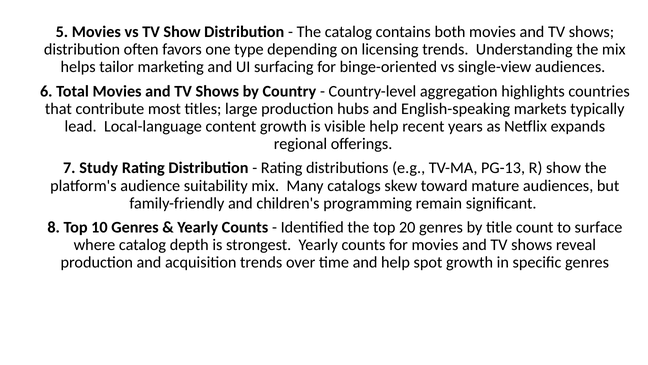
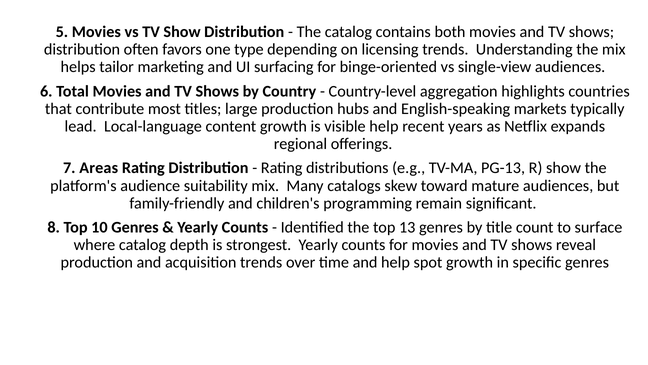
Study: Study -> Areas (99, 168)
20: 20 -> 13 (407, 227)
